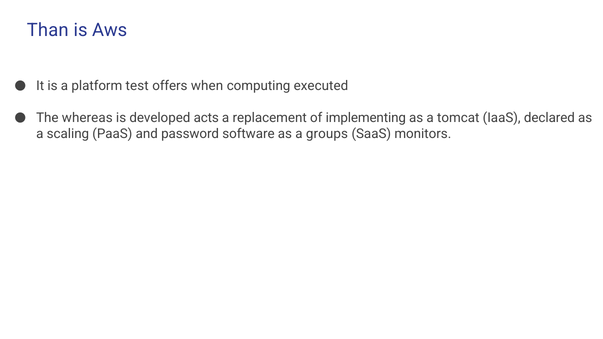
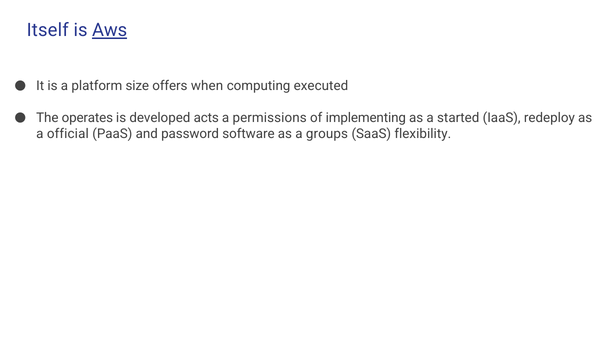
Than: Than -> Itself (48, 30)
Aws underline: none -> present (110, 30)
test: test -> size (137, 86)
whereas: whereas -> operates (87, 118)
replacement: replacement -> permissions (270, 118)
tomcat: tomcat -> started (458, 118)
declared: declared -> redeploy (549, 118)
scaling: scaling -> official (68, 134)
monitors: monitors -> flexibility (423, 134)
